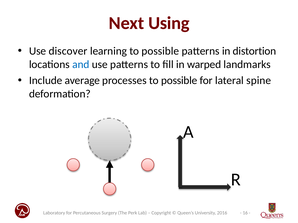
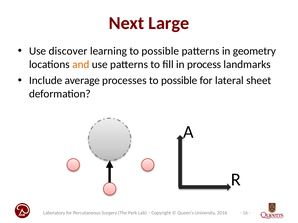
Using: Using -> Large (169, 23)
distortion: distortion -> geometry (254, 51)
and colour: blue -> orange (81, 65)
warped: warped -> process (204, 65)
spine: spine -> sheet (259, 81)
